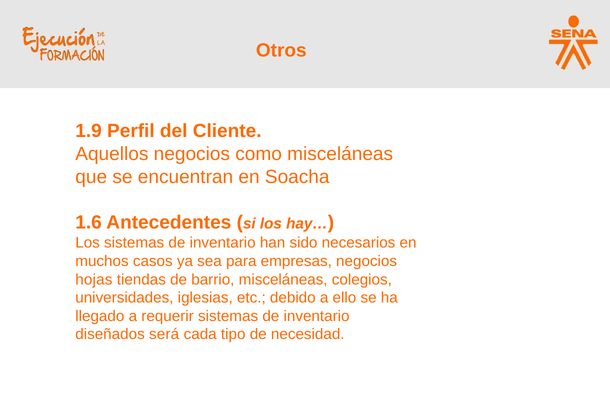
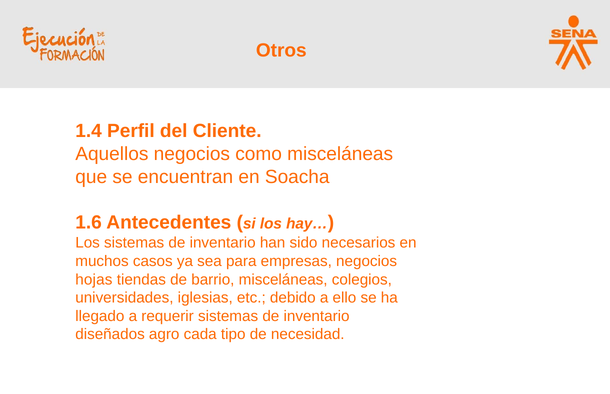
1.9: 1.9 -> 1.4 (89, 131)
será: será -> agro (164, 334)
